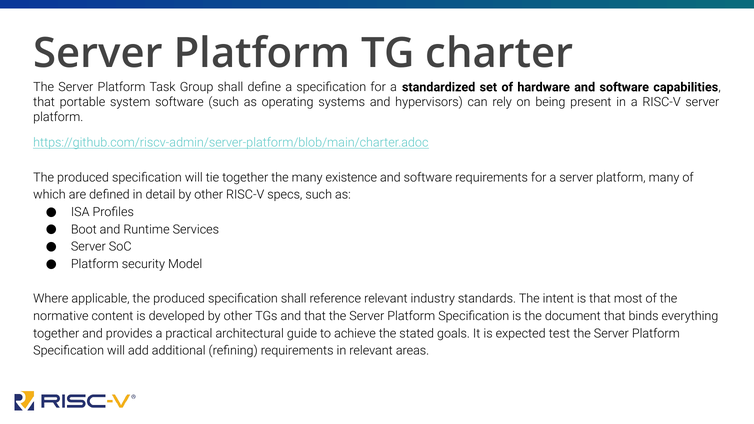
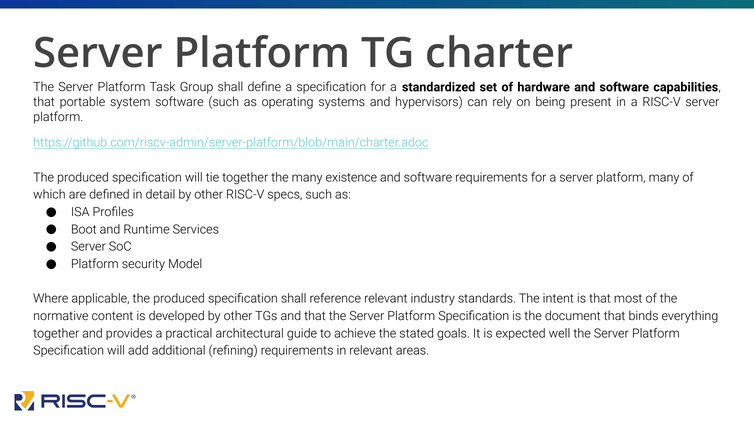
test: test -> well (560, 334)
